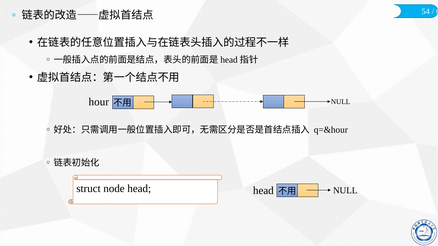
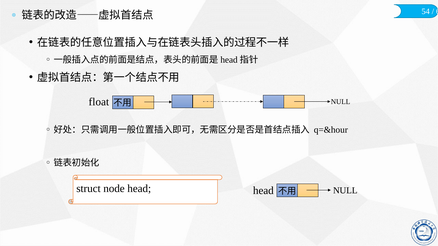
hour: hour -> float (99, 102)
